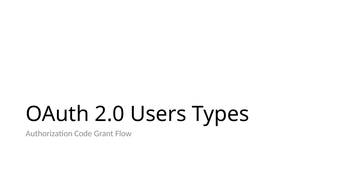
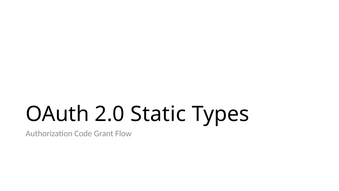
Users: Users -> Static (158, 114)
